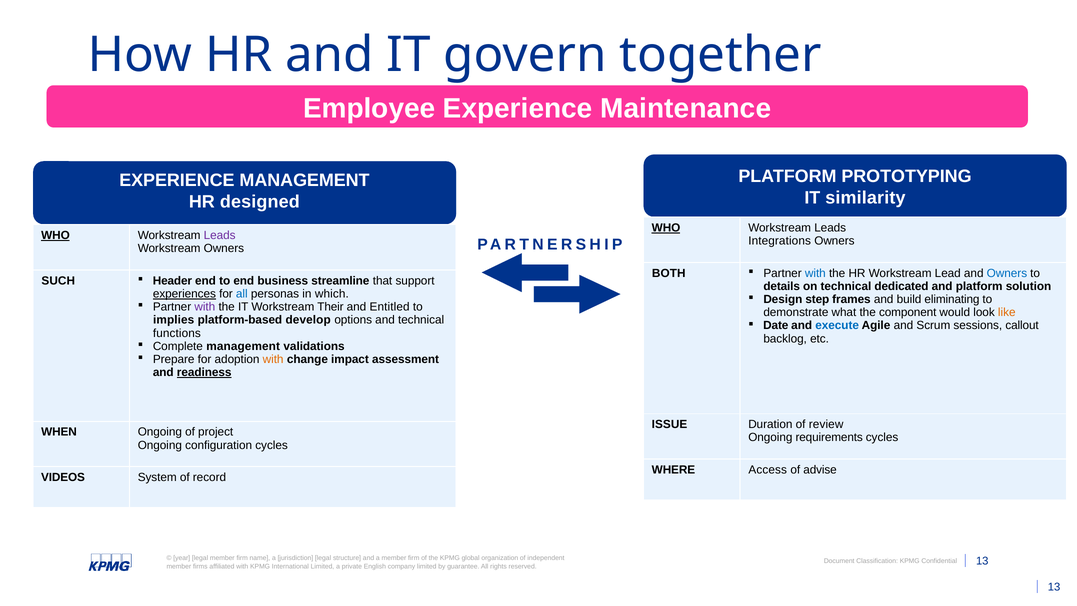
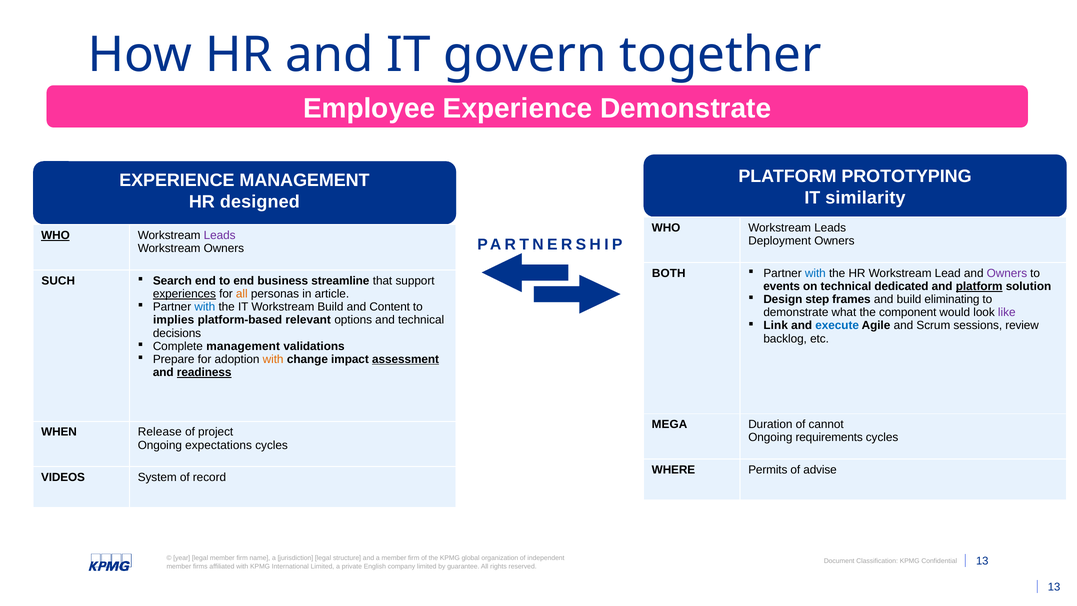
Experience Maintenance: Maintenance -> Demonstrate (686, 108)
WHO underline: present -> none (666, 228)
Integrations: Integrations -> Deployment (780, 241)
Owners colour: blue -> purple (1007, 273)
Header: Header -> Search (172, 281)
details: details -> events (782, 286)
platform underline: none -> present (979, 286)
all colour: blue -> orange (242, 294)
which: which -> article (332, 294)
with colour: purple -> blue (205, 307)
Workstream Their: Their -> Build (330, 307)
Entitled: Entitled -> Content (390, 307)
like colour: orange -> purple (1007, 312)
develop: develop -> relevant (308, 320)
Date: Date -> Link (776, 325)
callout: callout -> review (1022, 325)
functions: functions -> decisions (177, 333)
assessment underline: none -> present (406, 359)
ISSUE: ISSUE -> MEGA (670, 424)
review: review -> cannot (826, 424)
WHEN Ongoing: Ongoing -> Release (160, 432)
configuration: configuration -> expectations (219, 445)
Access: Access -> Permits (768, 470)
